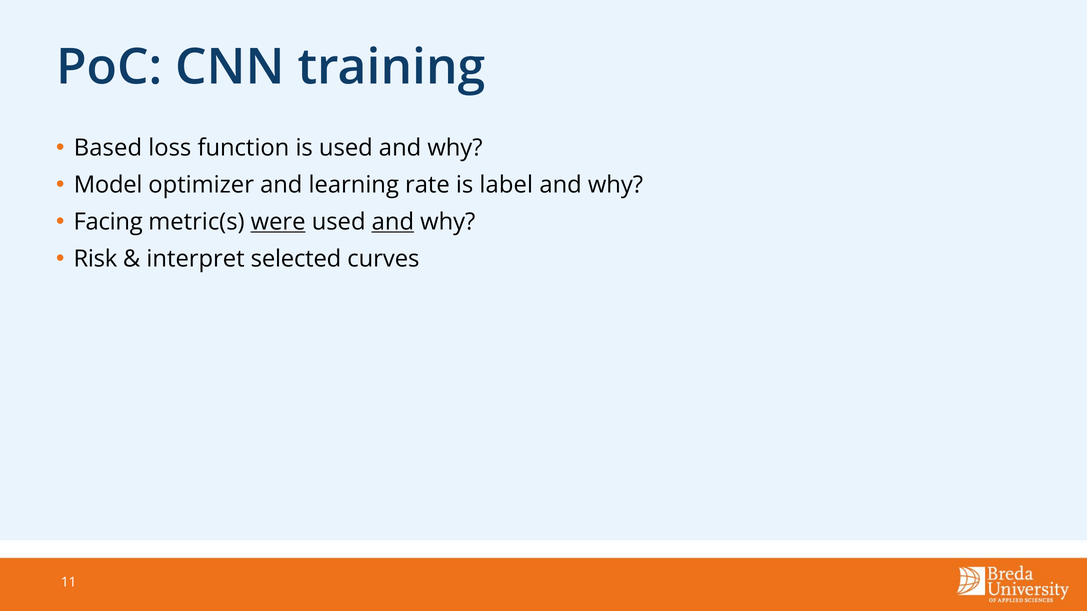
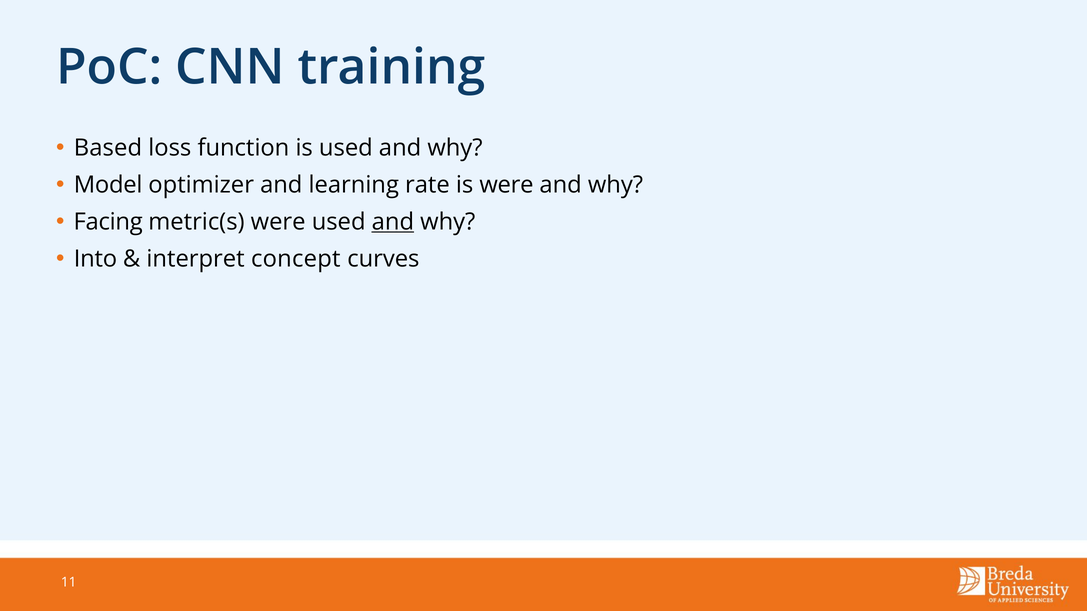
is label: label -> were (506, 185)
were underline: present -> none (278, 222)
Risk: Risk -> Into (95, 259)
selected: selected -> concept (296, 259)
